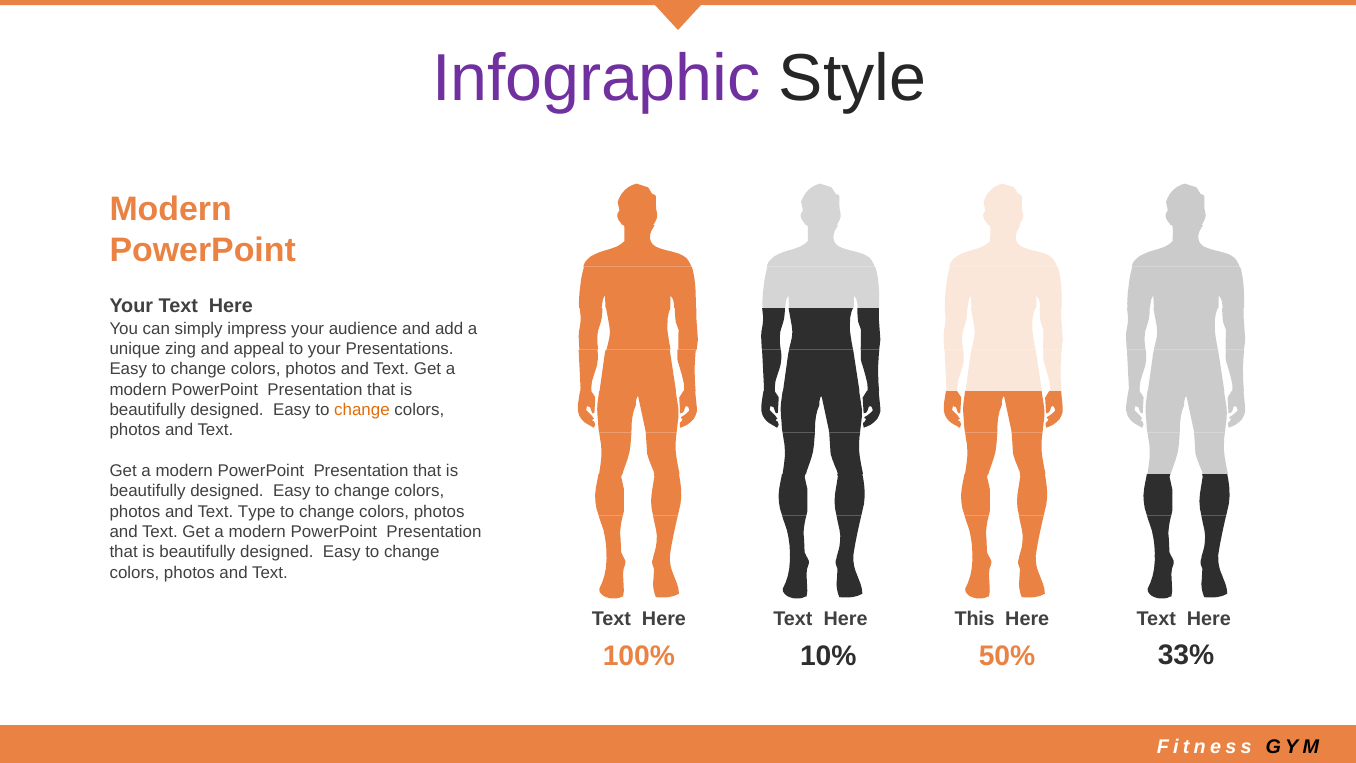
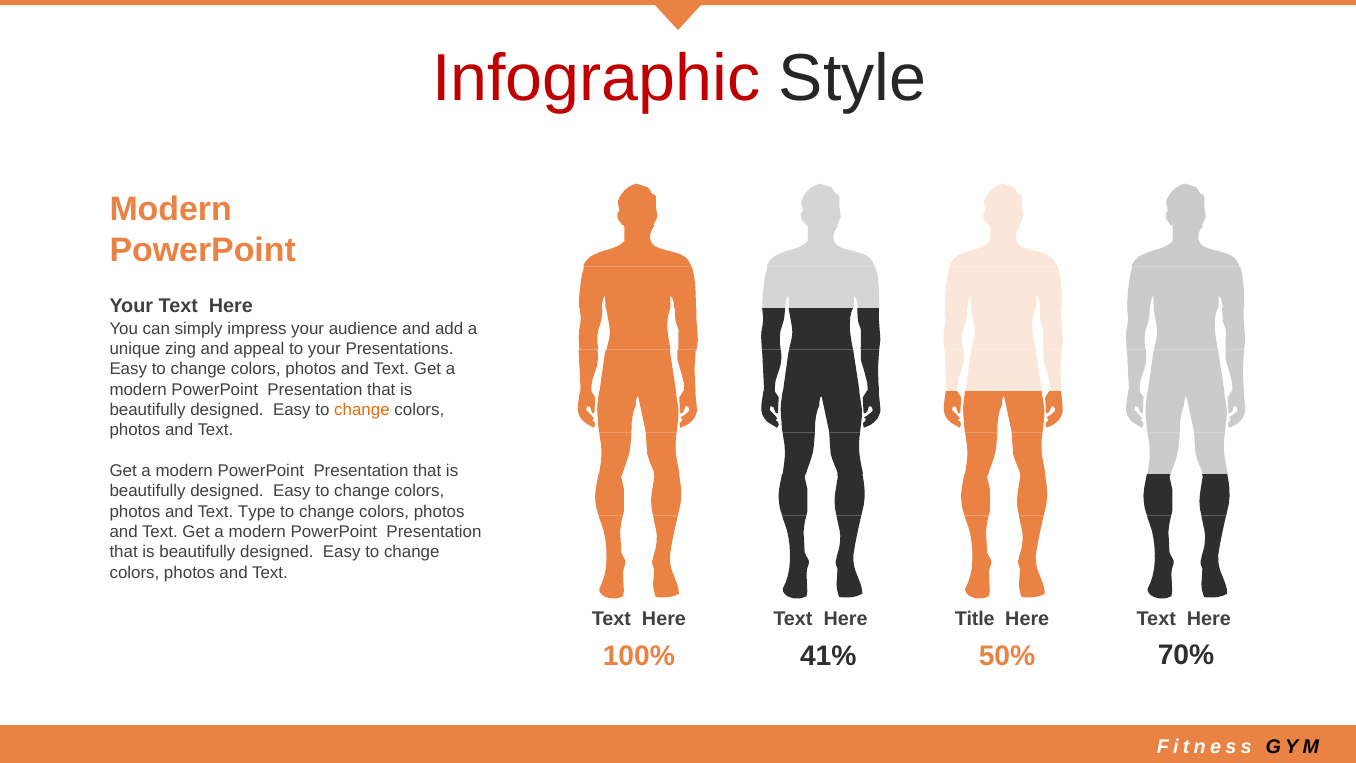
Infographic colour: purple -> red (596, 78)
This: This -> Title (975, 619)
10%: 10% -> 41% (828, 656)
33%: 33% -> 70% (1186, 655)
